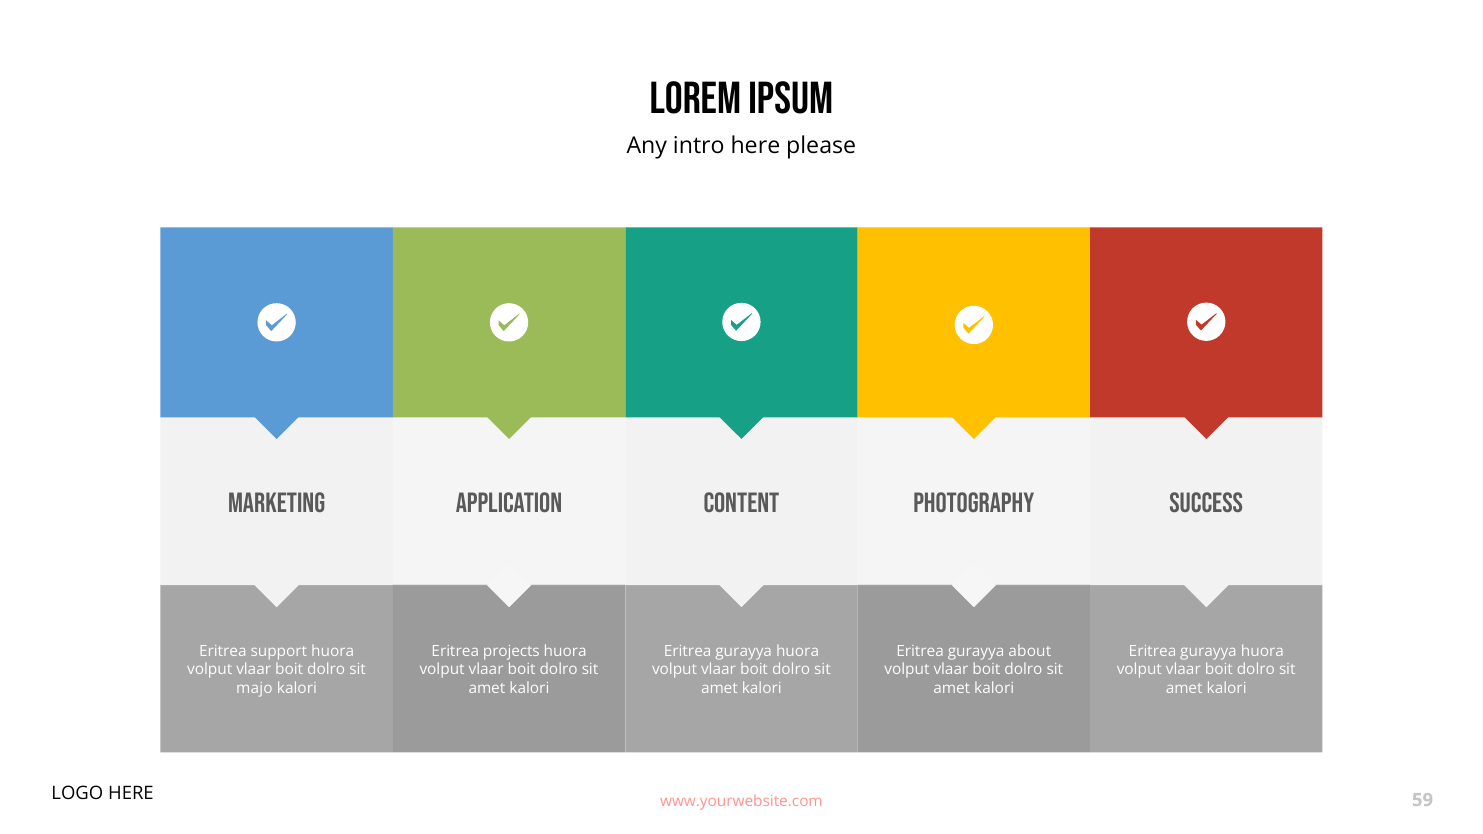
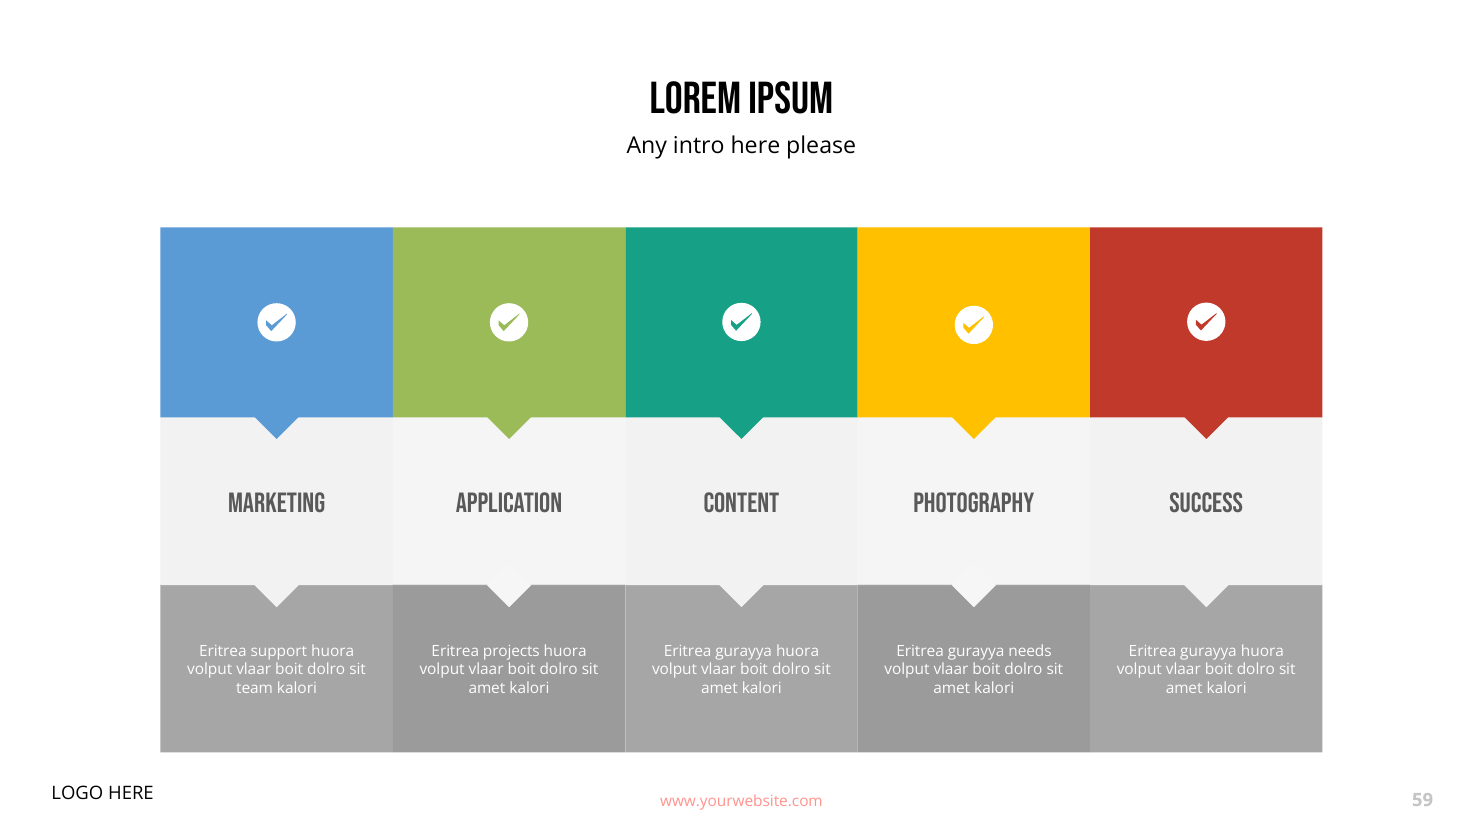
about: about -> needs (1030, 651)
majo: majo -> team (255, 688)
